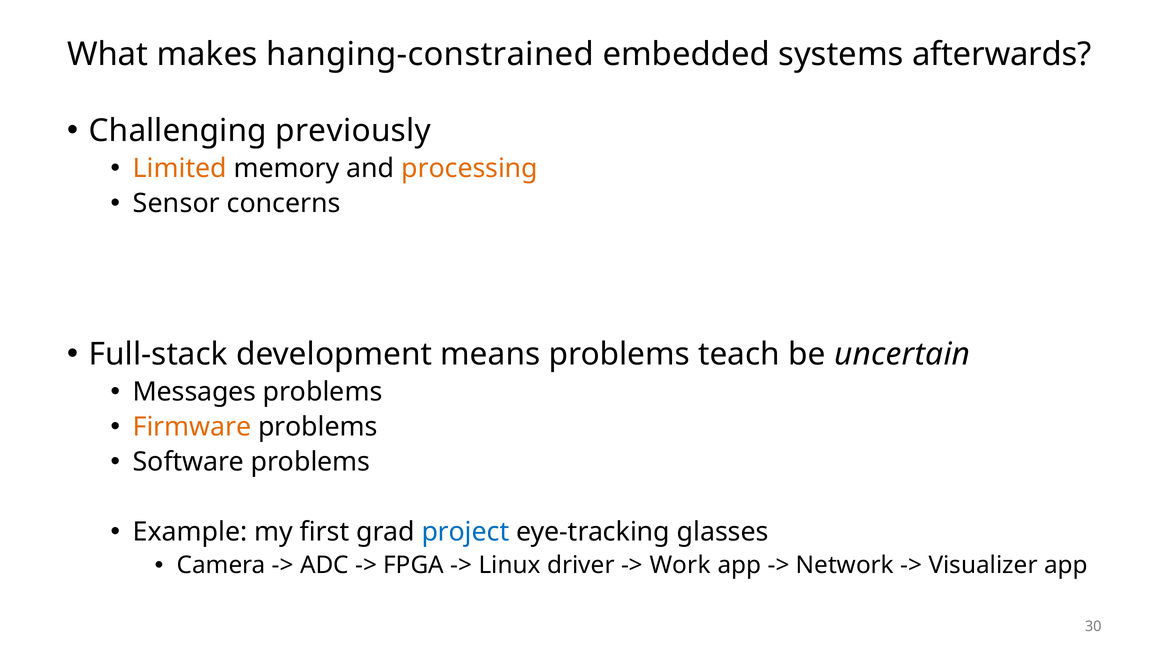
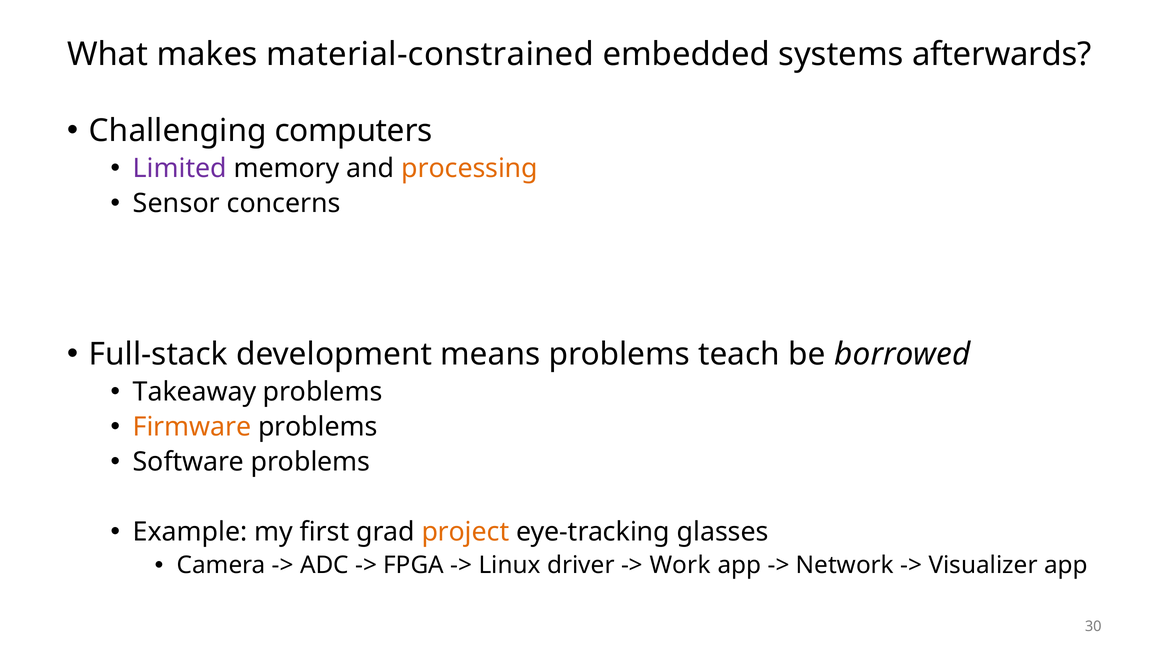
hanging-constrained: hanging-constrained -> material-constrained (430, 55)
previously: previously -> computers (353, 131)
Limited colour: orange -> purple (180, 169)
uncertain: uncertain -> borrowed (902, 355)
Messages: Messages -> Takeaway (195, 392)
project colour: blue -> orange (465, 532)
